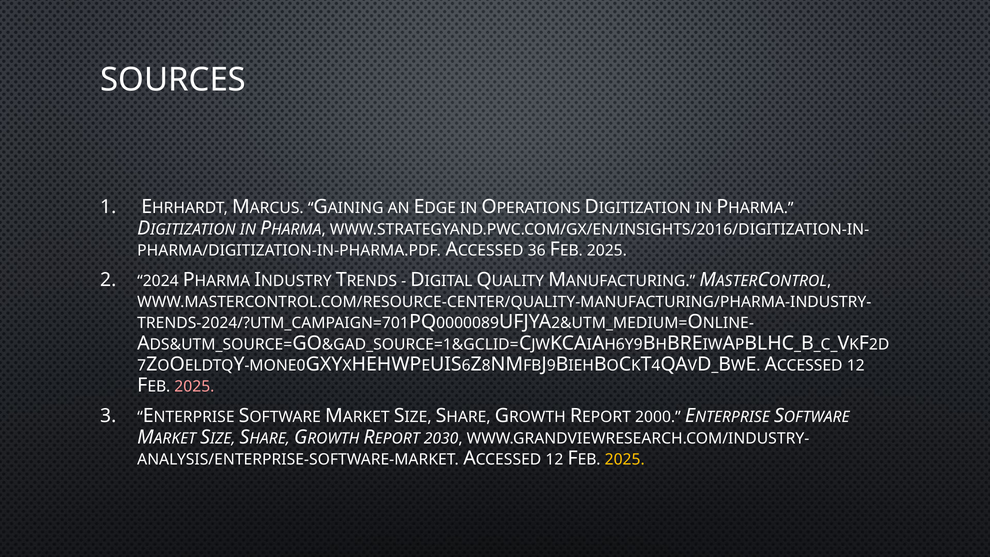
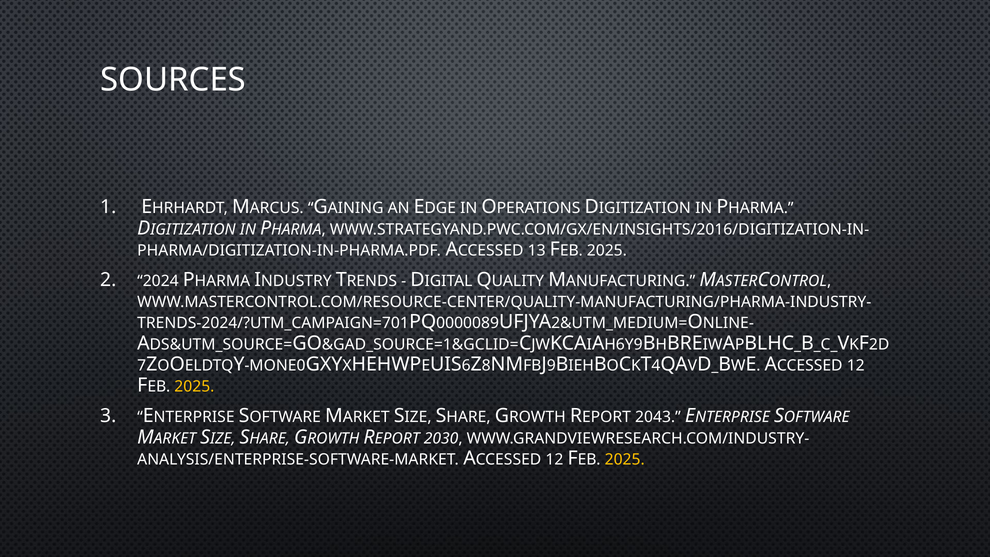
36: 36 -> 13 (537, 250)
2025 colour: pink -> yellow (194, 387)
2000: 2000 -> 2043 (658, 417)
